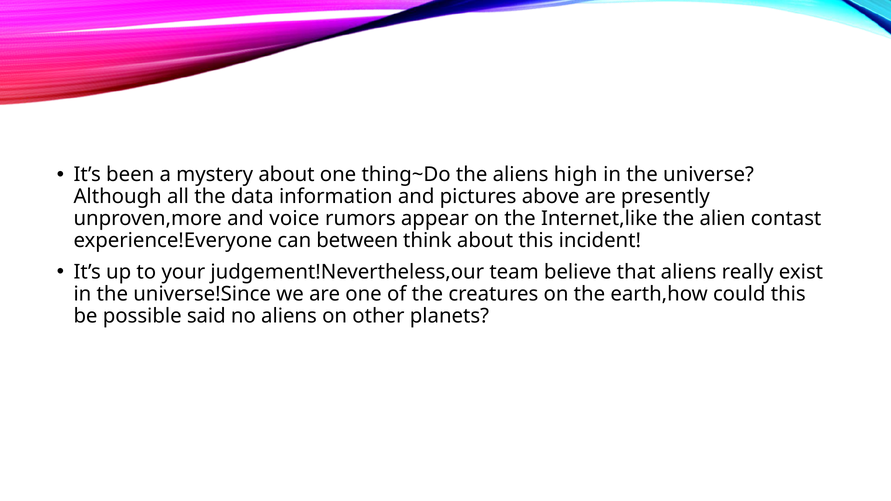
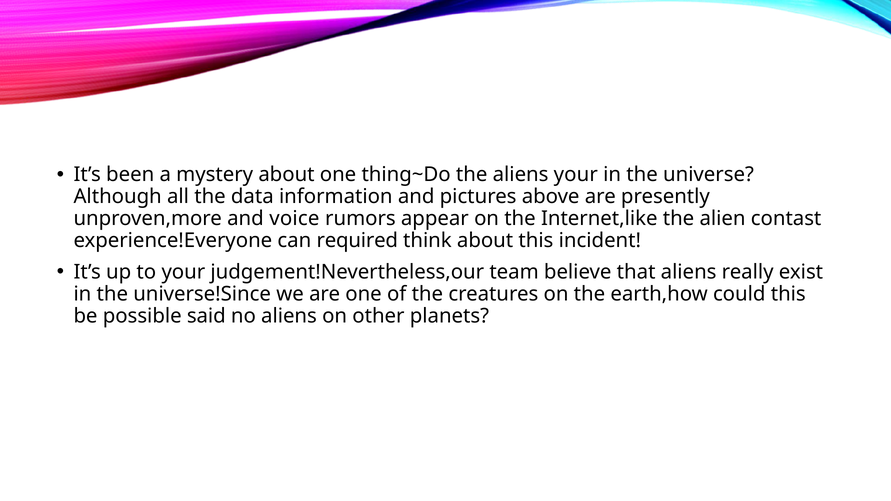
aliens high: high -> your (576, 175)
between: between -> required (357, 241)
